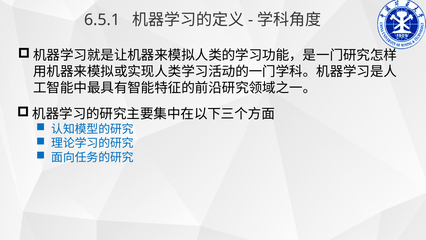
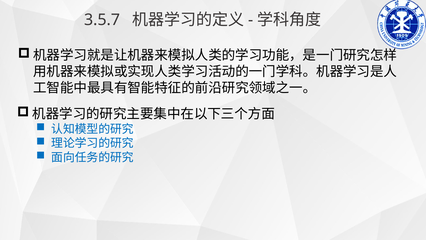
6.5.1: 6.5.1 -> 3.5.7 (102, 20)
